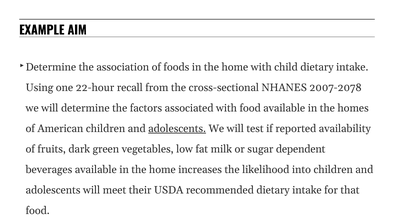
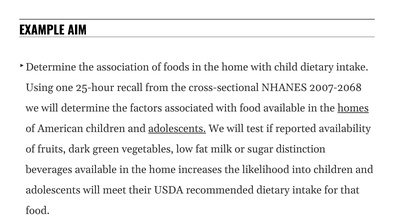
22-hour: 22-hour -> 25-hour (95, 88)
2007-2078: 2007-2078 -> 2007-2068 (336, 88)
homes underline: none -> present (353, 108)
dependent: dependent -> distinction (301, 149)
